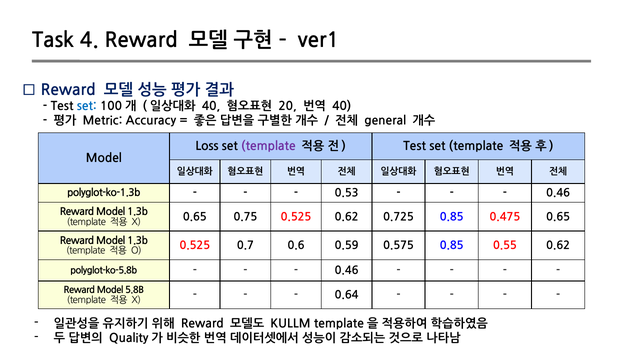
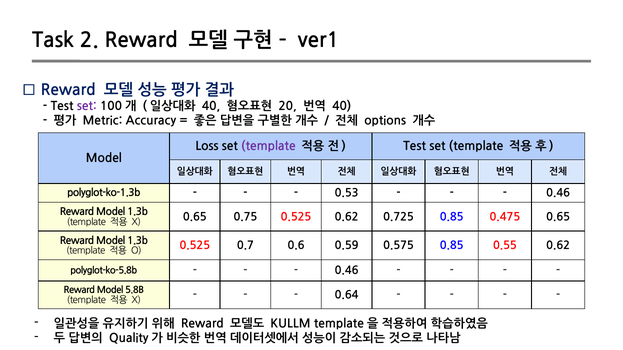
4: 4 -> 2 (89, 41)
set colour: blue -> purple (87, 106)
general: general -> options (385, 121)
